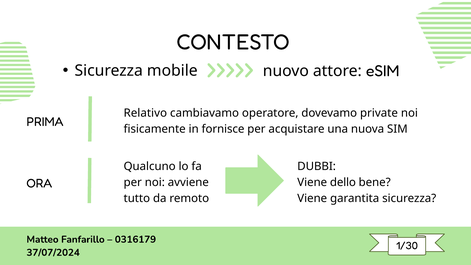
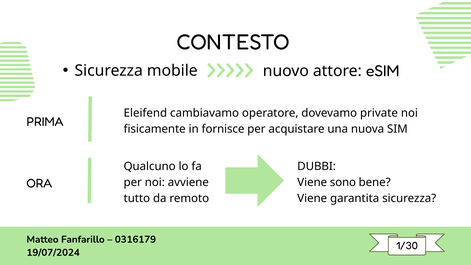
Relativo: Relativo -> Eleifend (145, 113)
dello: dello -> sono (343, 182)
37/07/2024: 37/07/2024 -> 19/07/2024 (53, 252)
